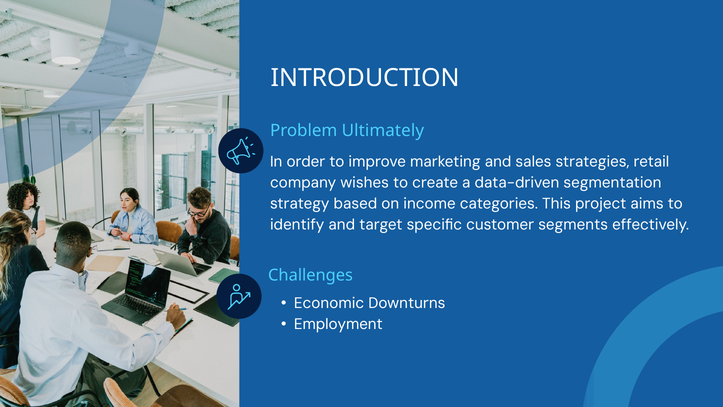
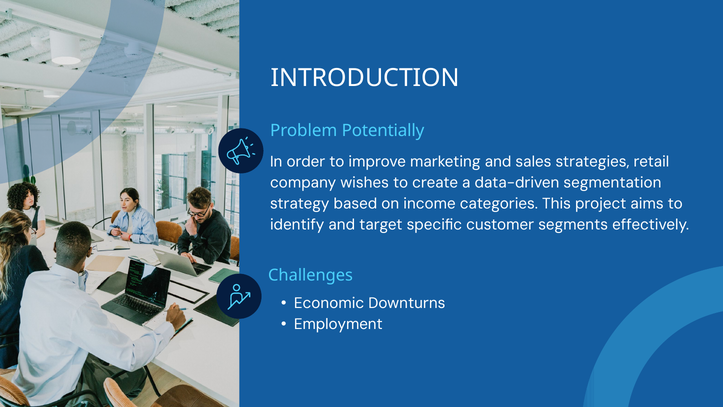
Ultimately: Ultimately -> Potentially (383, 130)
